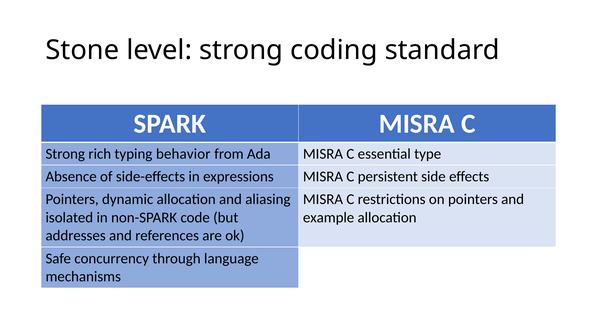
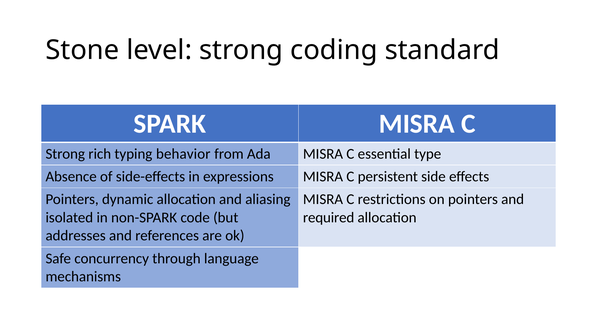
example: example -> required (329, 217)
